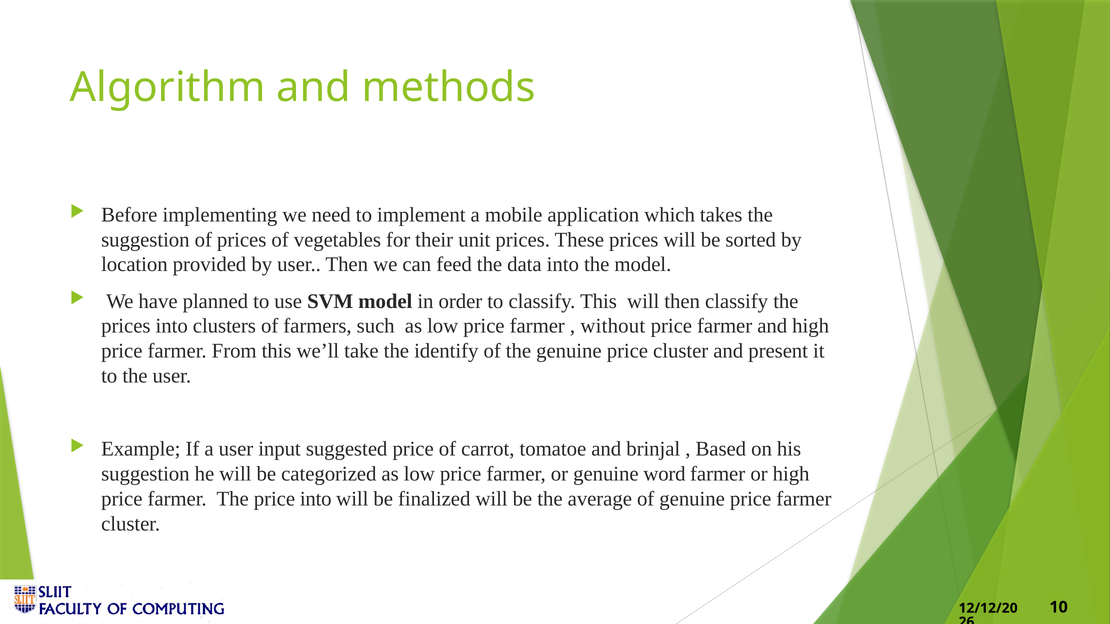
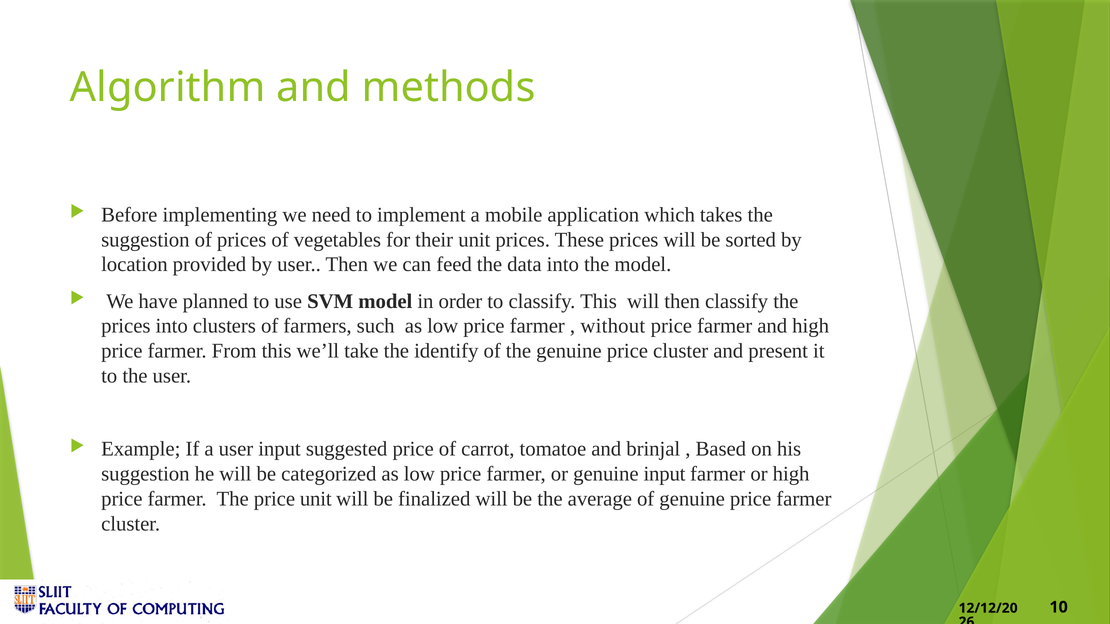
genuine word: word -> input (665, 474)
price into: into -> unit (316, 499)
